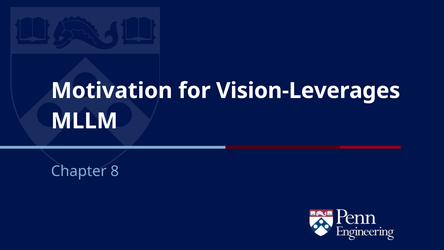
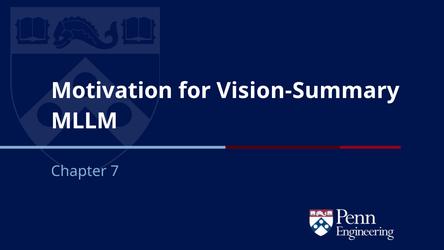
Vision-Leverages: Vision-Leverages -> Vision-Summary (308, 91)
8: 8 -> 7 (115, 171)
